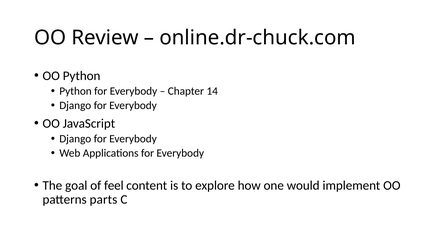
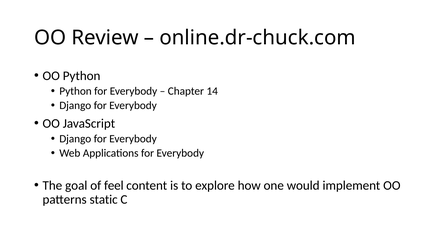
parts: parts -> static (104, 200)
